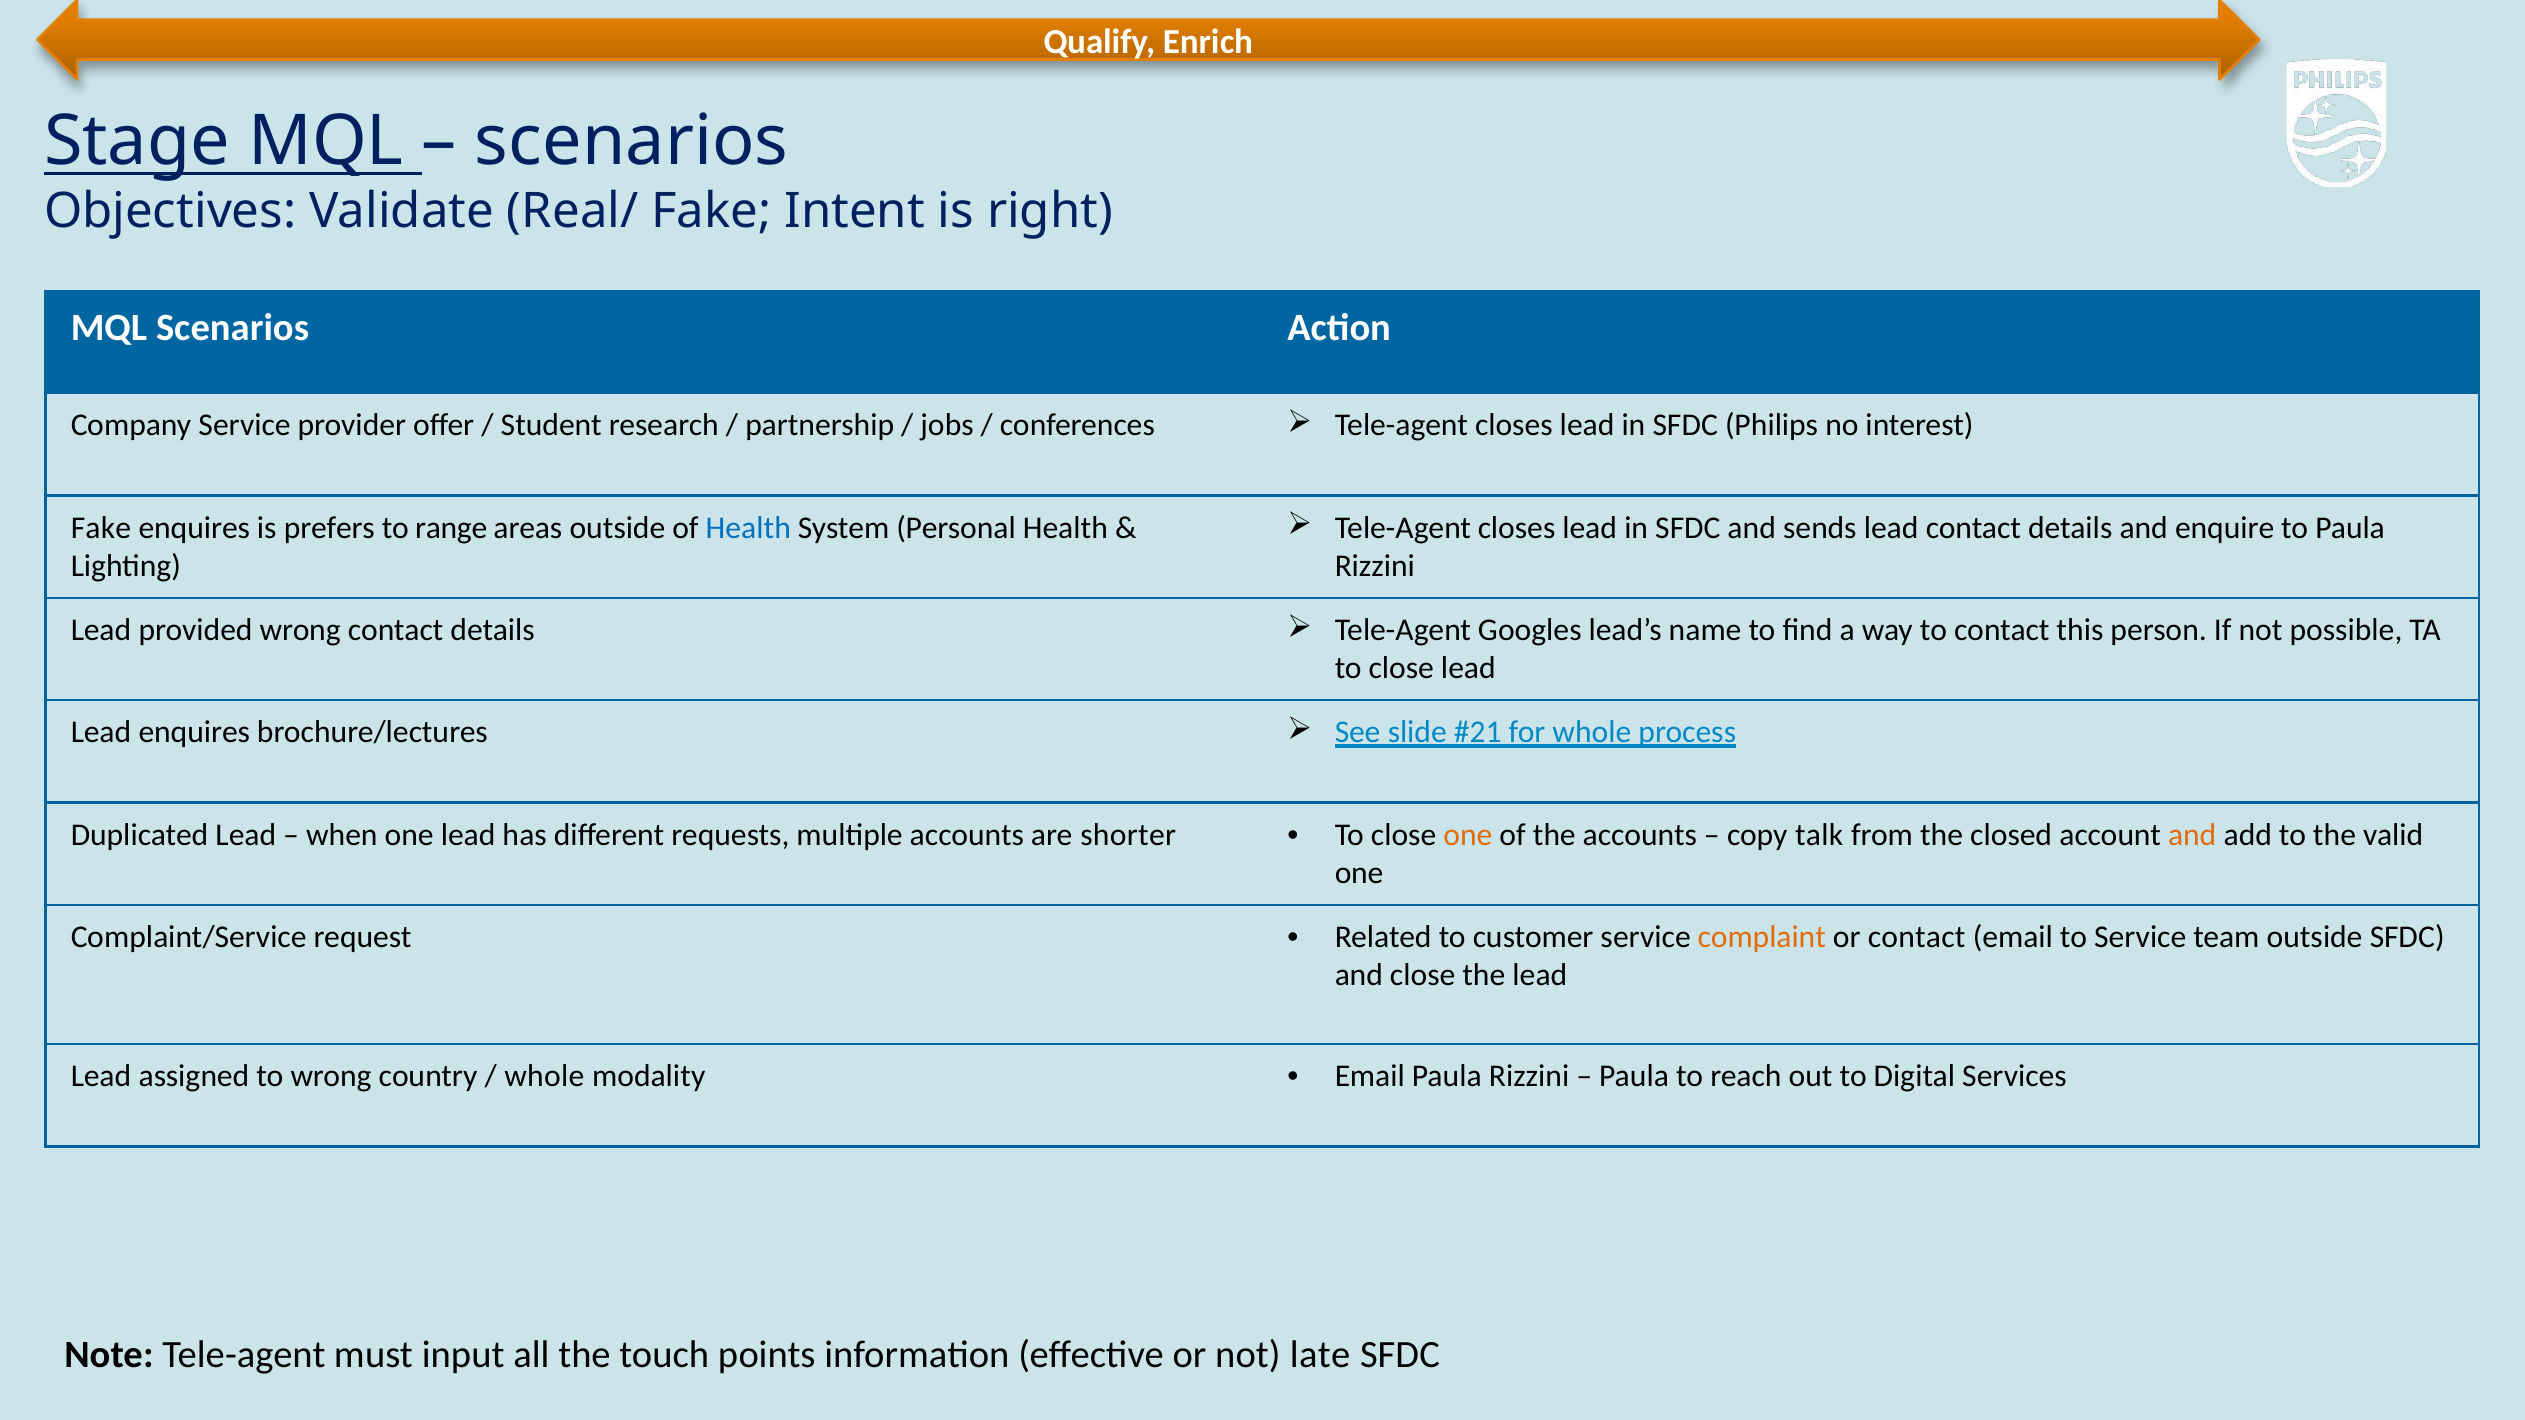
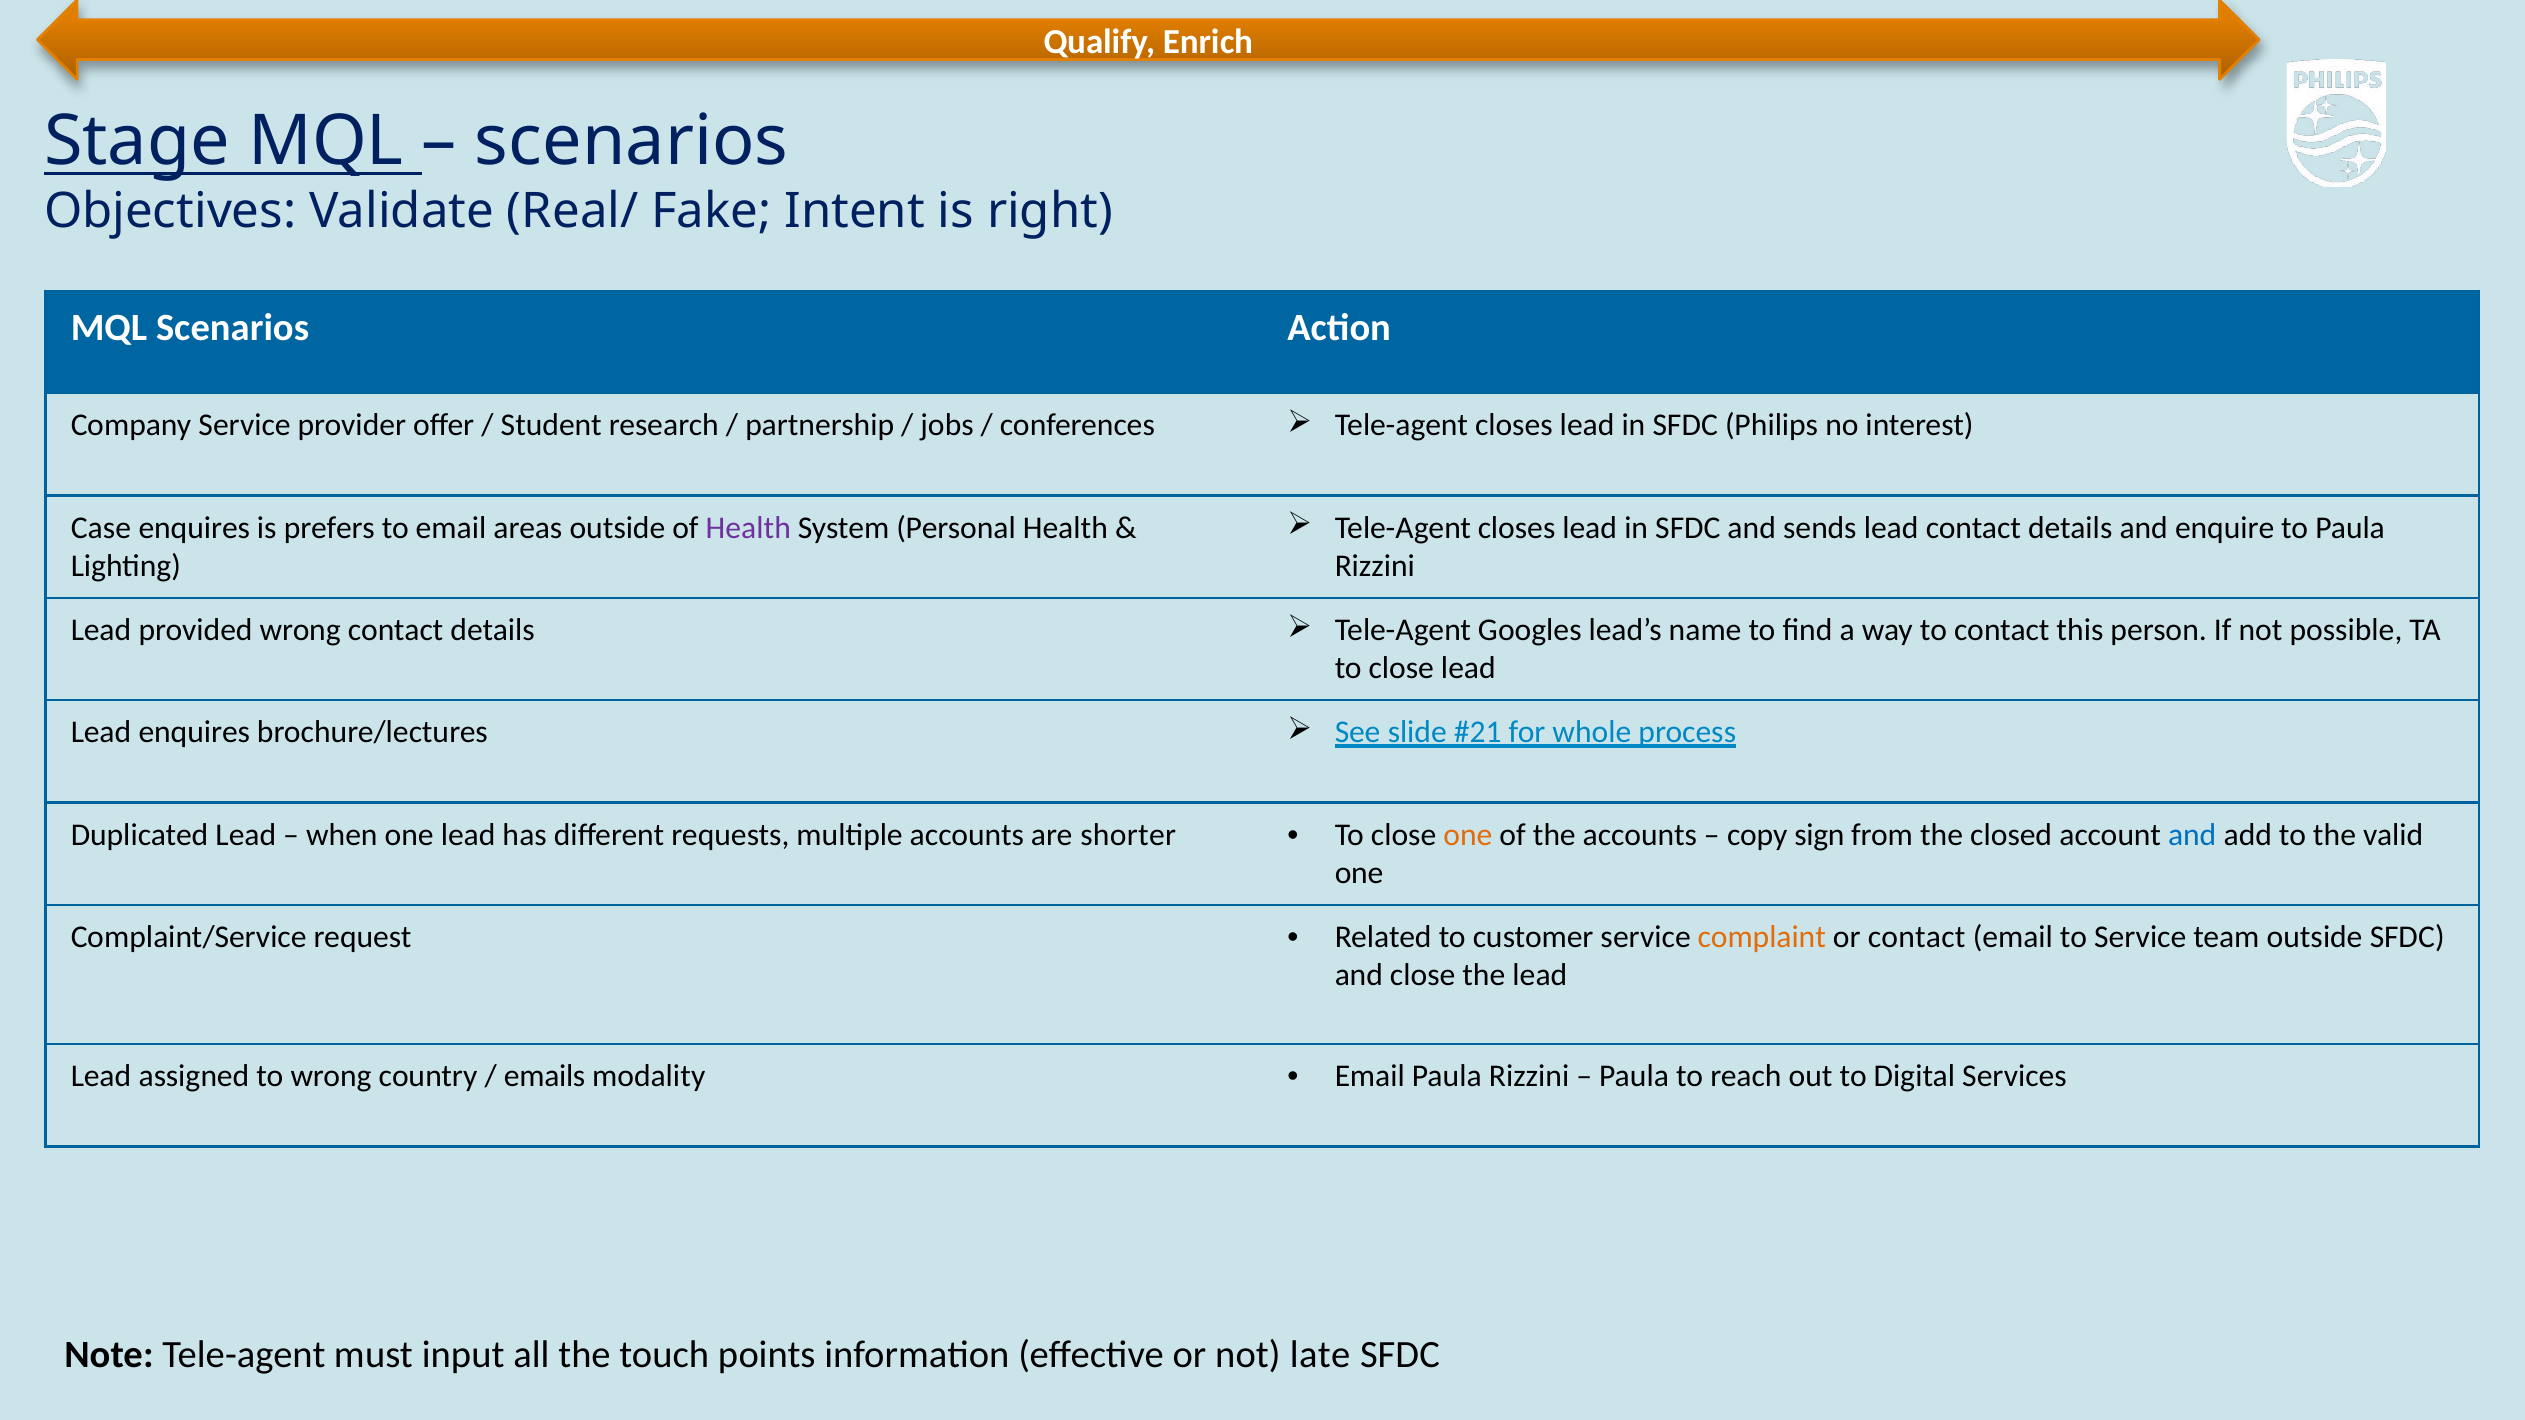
Fake: Fake -> Case (101, 528)
to range: range -> email (451, 528)
Health colour: blue -> purple (748, 528)
talk: talk -> sign (1819, 835)
and colour: orange -> blue (2192, 835)
whole: whole -> emails (545, 1077)
